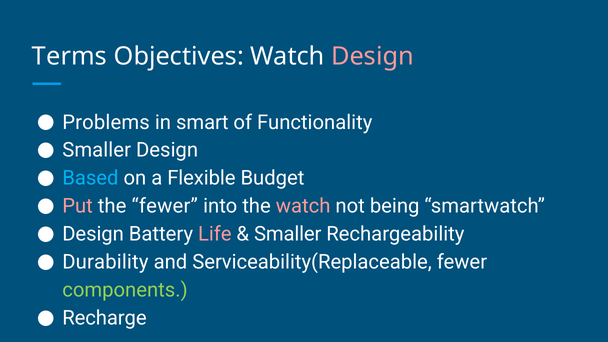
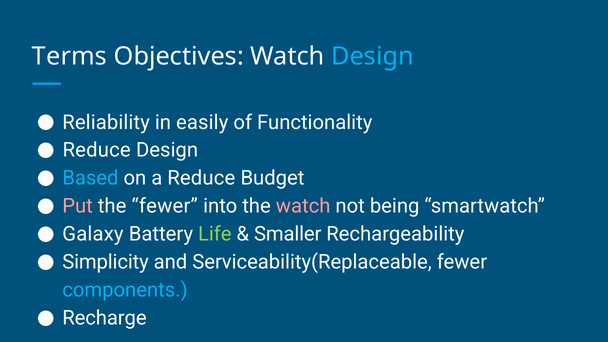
Design colour: pink -> light blue (372, 57)
Problems: Problems -> Reliability (106, 122)
smart: smart -> easily (202, 122)
Smaller: Smaller -> Reduce (97, 150)
a Flexible: Flexible -> Reduce (201, 178)
Design: Design -> Galaxy (93, 234)
Life colour: pink -> light green (215, 234)
Durability: Durability -> Simplicity (106, 262)
components colour: light green -> light blue (125, 290)
